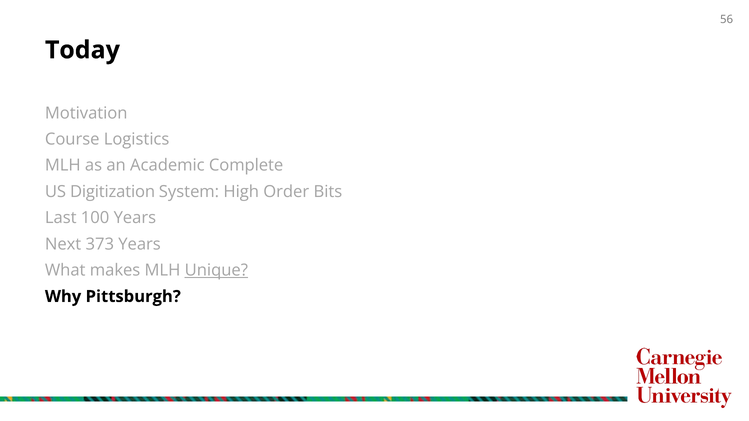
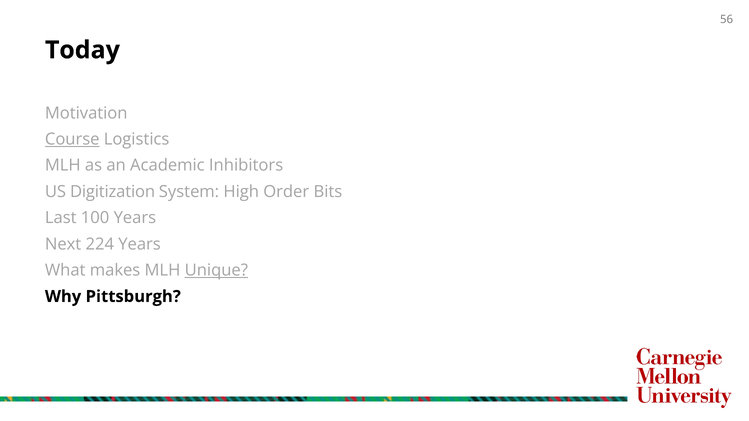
Course underline: none -> present (72, 139)
Complete: Complete -> Inhibitors (246, 166)
373: 373 -> 224 (100, 244)
